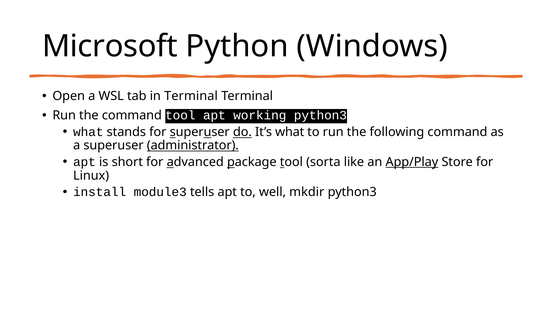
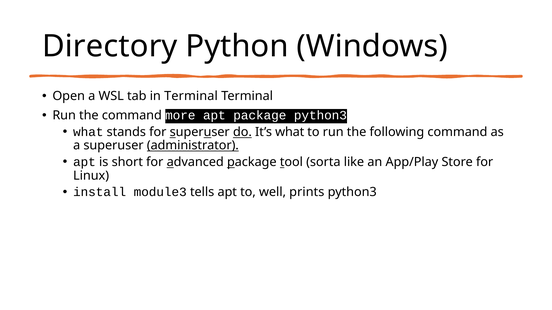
Microsoft: Microsoft -> Directory (110, 46)
command tool: tool -> more (180, 116)
apt working: working -> package (260, 116)
App/Play underline: present -> none (412, 162)
mkdir: mkdir -> prints (307, 192)
